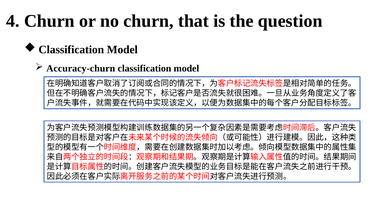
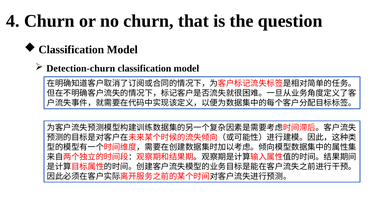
Accuracy-churn: Accuracy-churn -> Detection-churn (81, 69)
